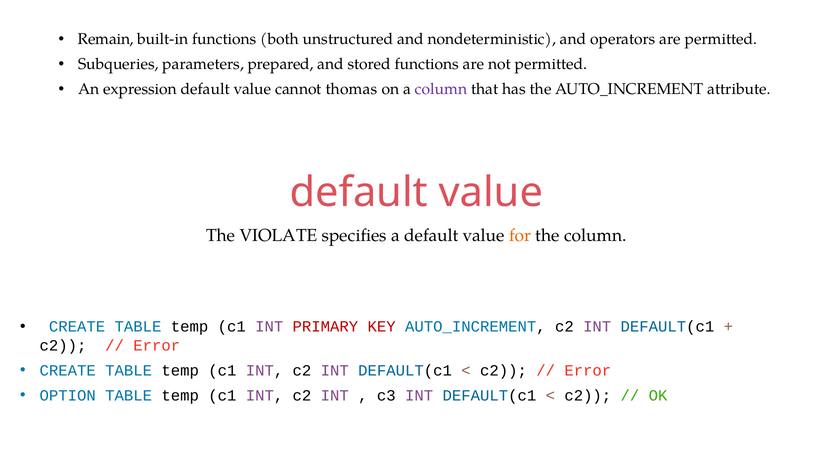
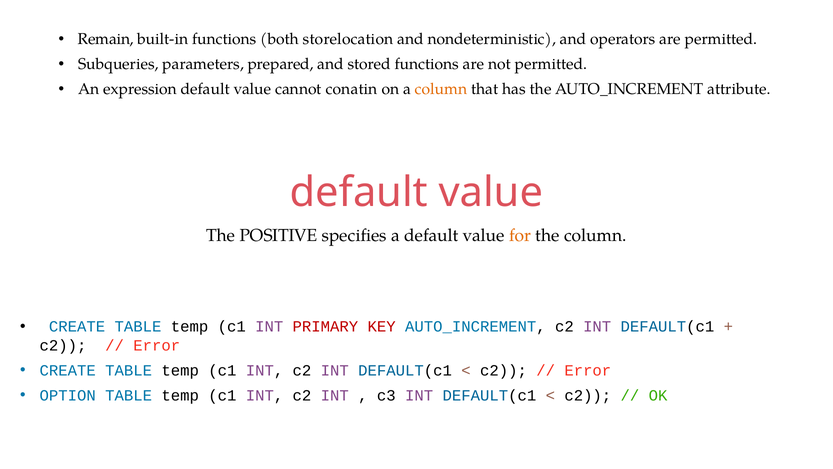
unstructured: unstructured -> storelocation (348, 39)
thomas: thomas -> conatin (352, 89)
column colour: purple -> orange (441, 89)
VIOLATE: VIOLATE -> POSITIVE (279, 235)
